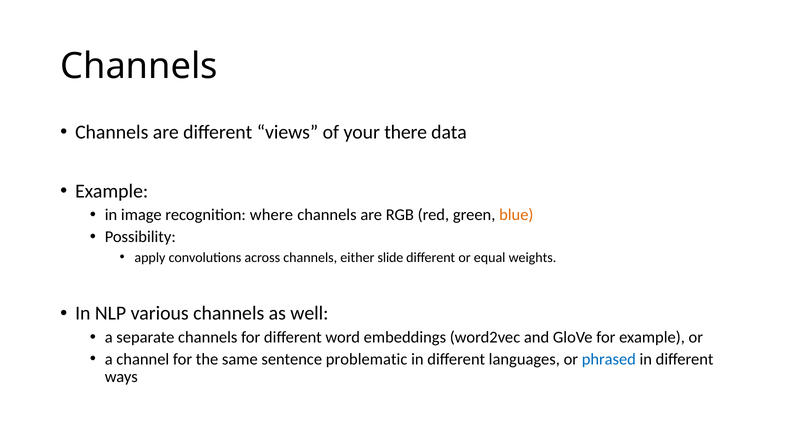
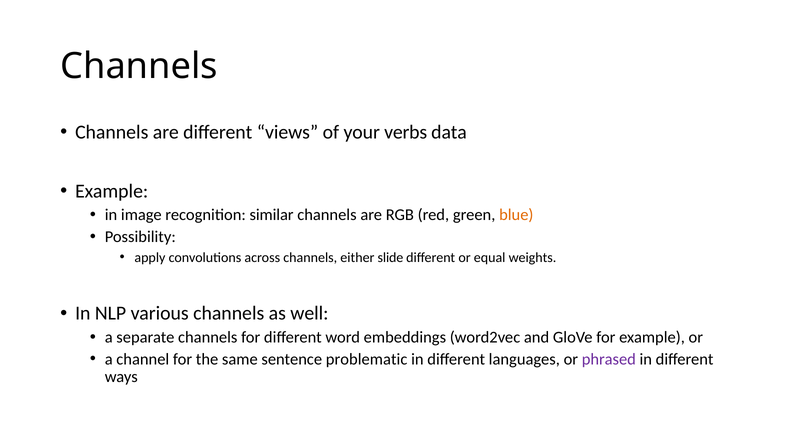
there: there -> verbs (406, 132)
where: where -> similar (272, 215)
phrased colour: blue -> purple (609, 359)
